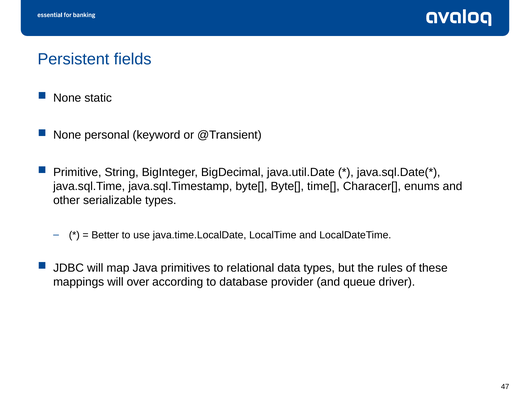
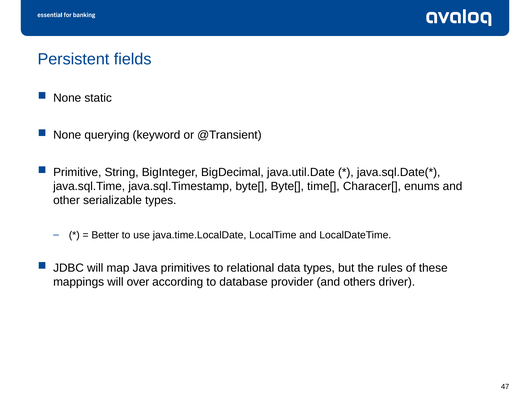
personal: personal -> querying (107, 135)
queue: queue -> others (359, 282)
